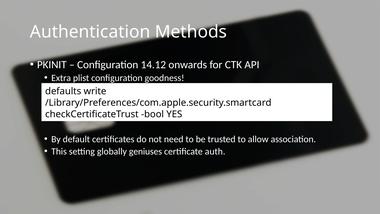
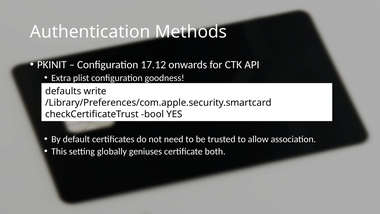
14.12: 14.12 -> 17.12 (153, 65)
auth: auth -> both (215, 151)
